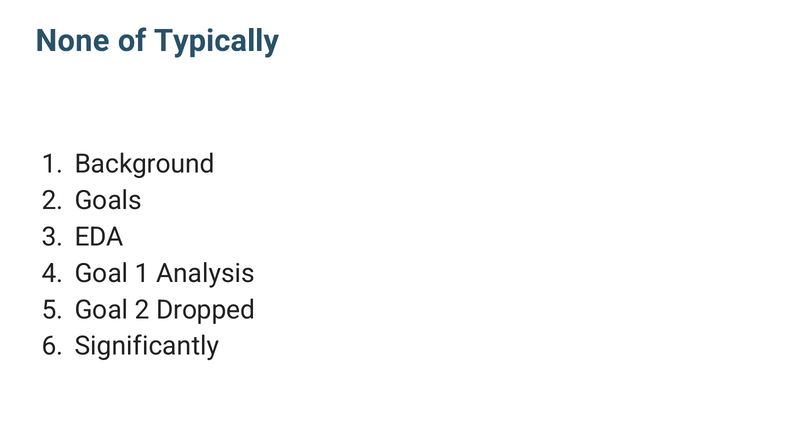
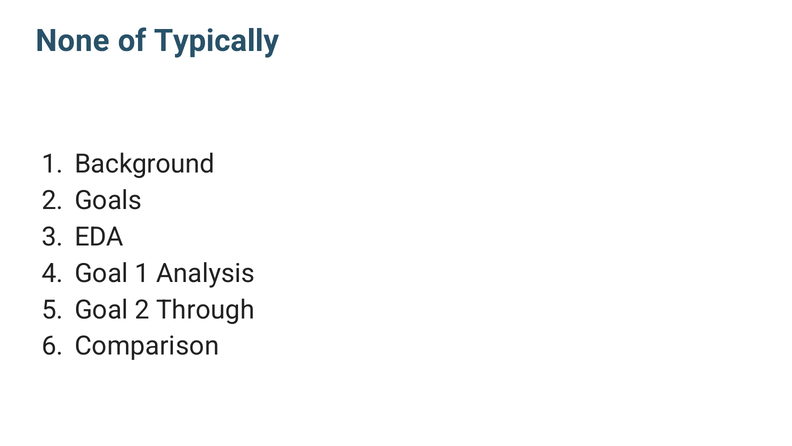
Dropped: Dropped -> Through (205, 309)
Significantly: Significantly -> Comparison (147, 346)
